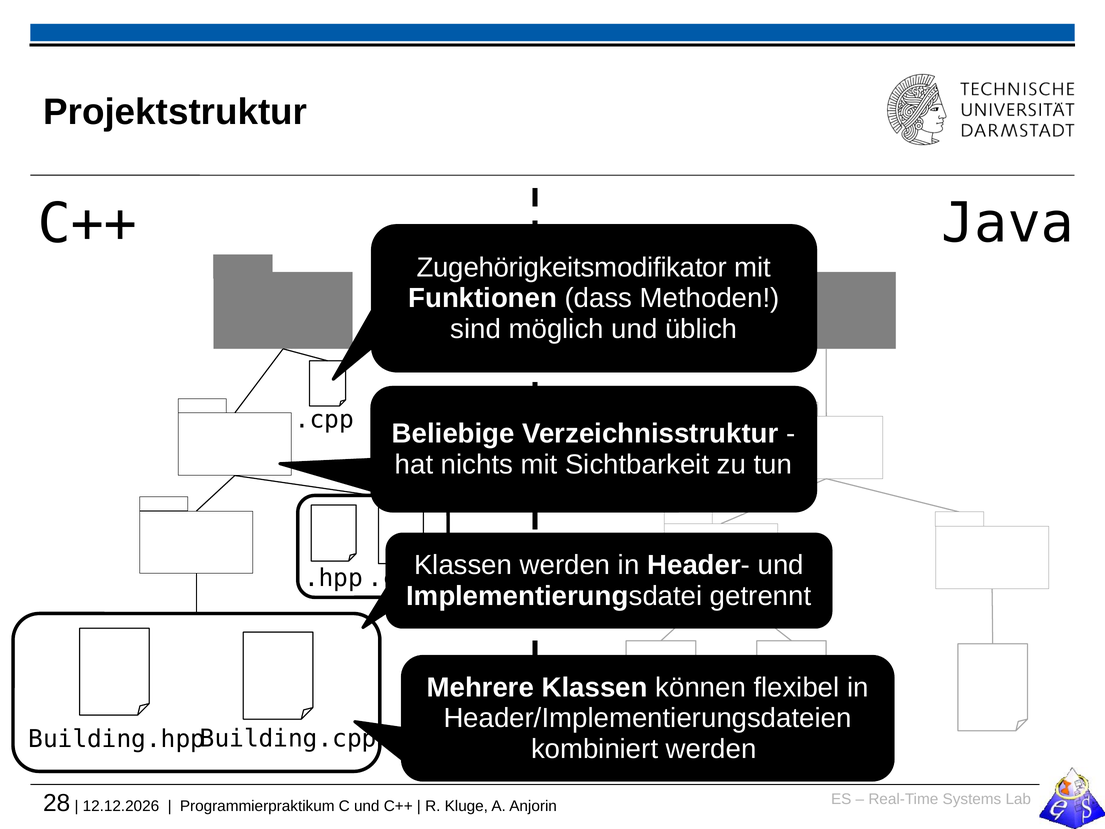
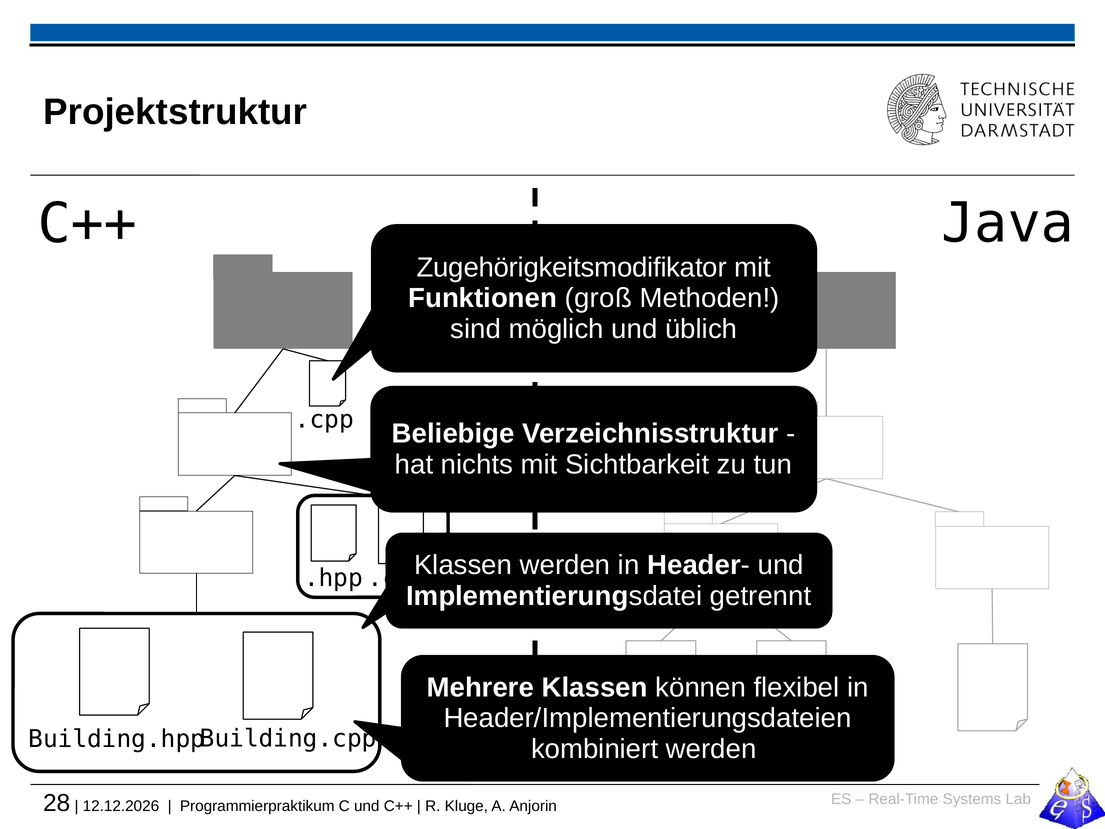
dass: dass -> groß (598, 298)
